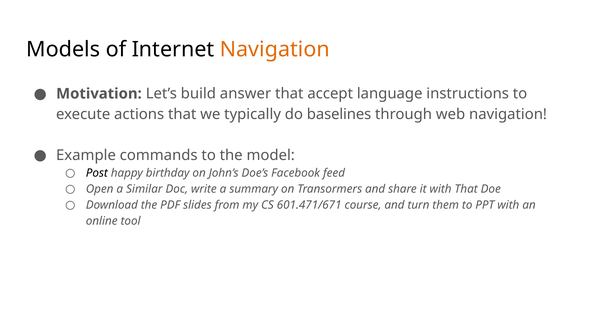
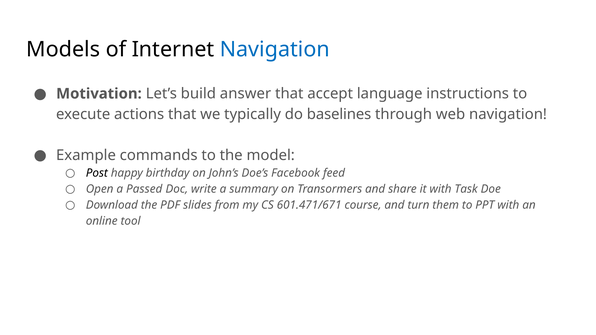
Navigation colour: orange -> blue (275, 49)
Similar: Similar -> Passed (144, 189)
with That: That -> Task (466, 189)
